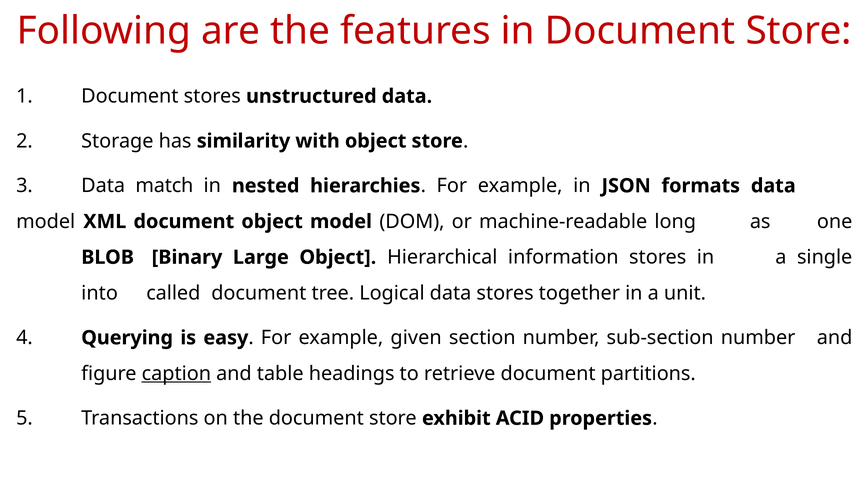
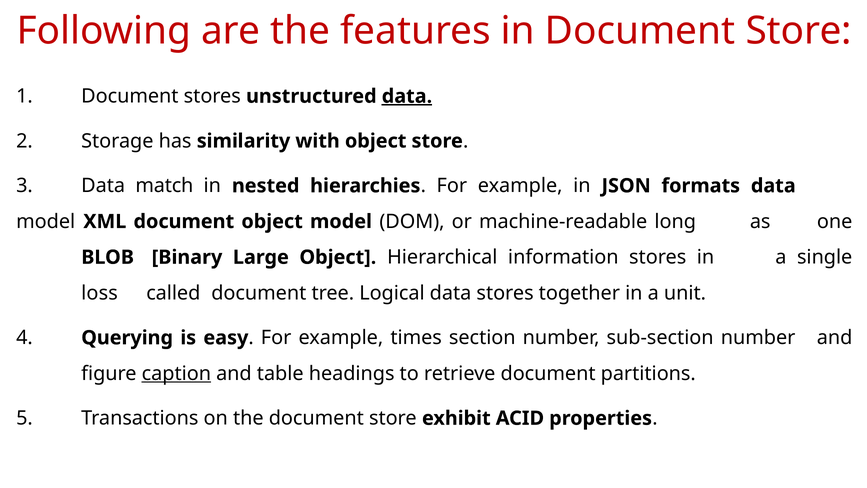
data underline: none -> present (407, 96)
into: into -> loss (100, 293)
given: given -> times (416, 338)
